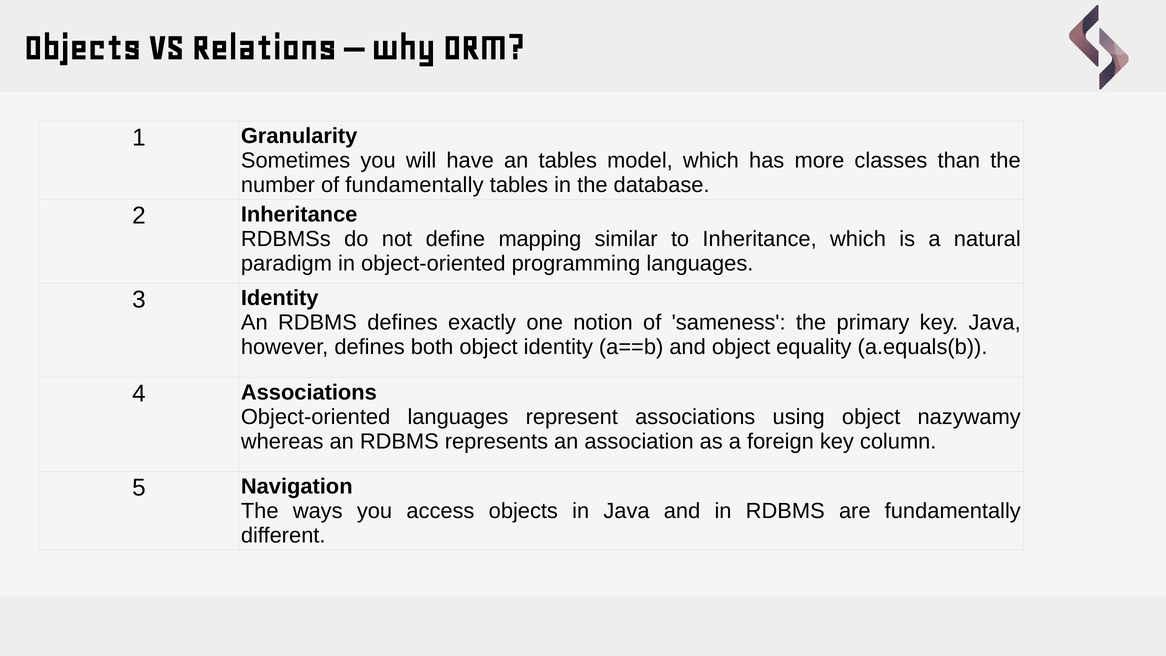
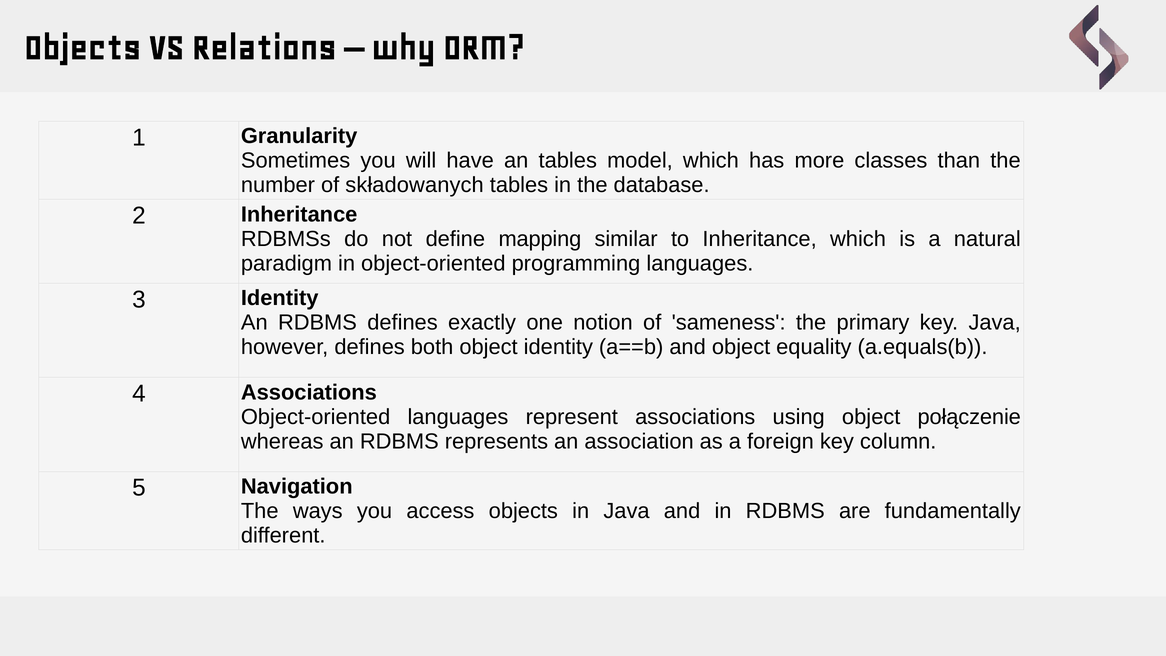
of fundamentally: fundamentally -> składowanych (415, 185)
nazywamy: nazywamy -> połączenie (969, 417)
